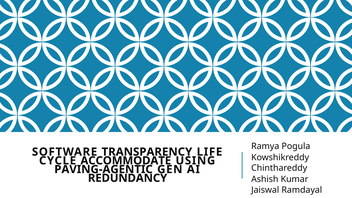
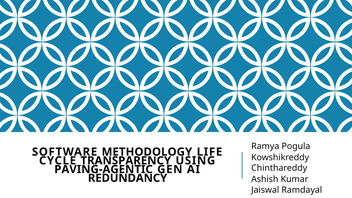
TRANSPARENCY: TRANSPARENCY -> METHODOLOGY (147, 152)
ACCOMMODATE: ACCOMMODATE -> TRANSPARENCY (126, 161)
